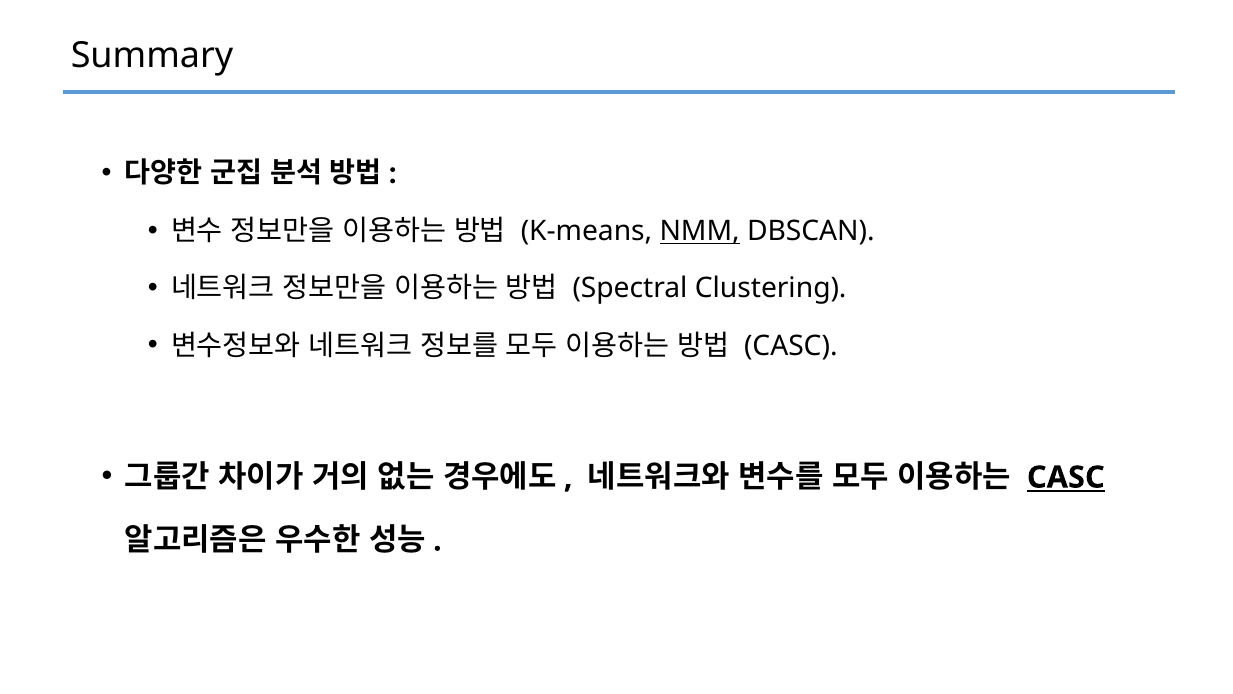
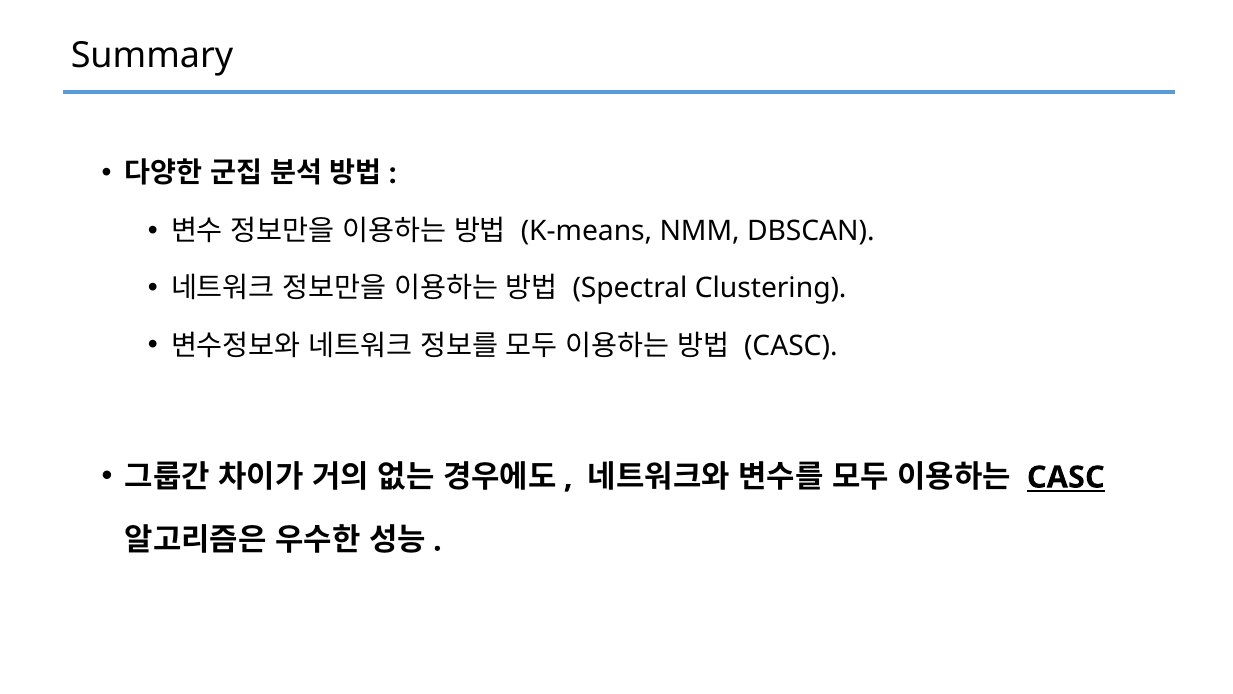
NMM underline: present -> none (700, 231)
